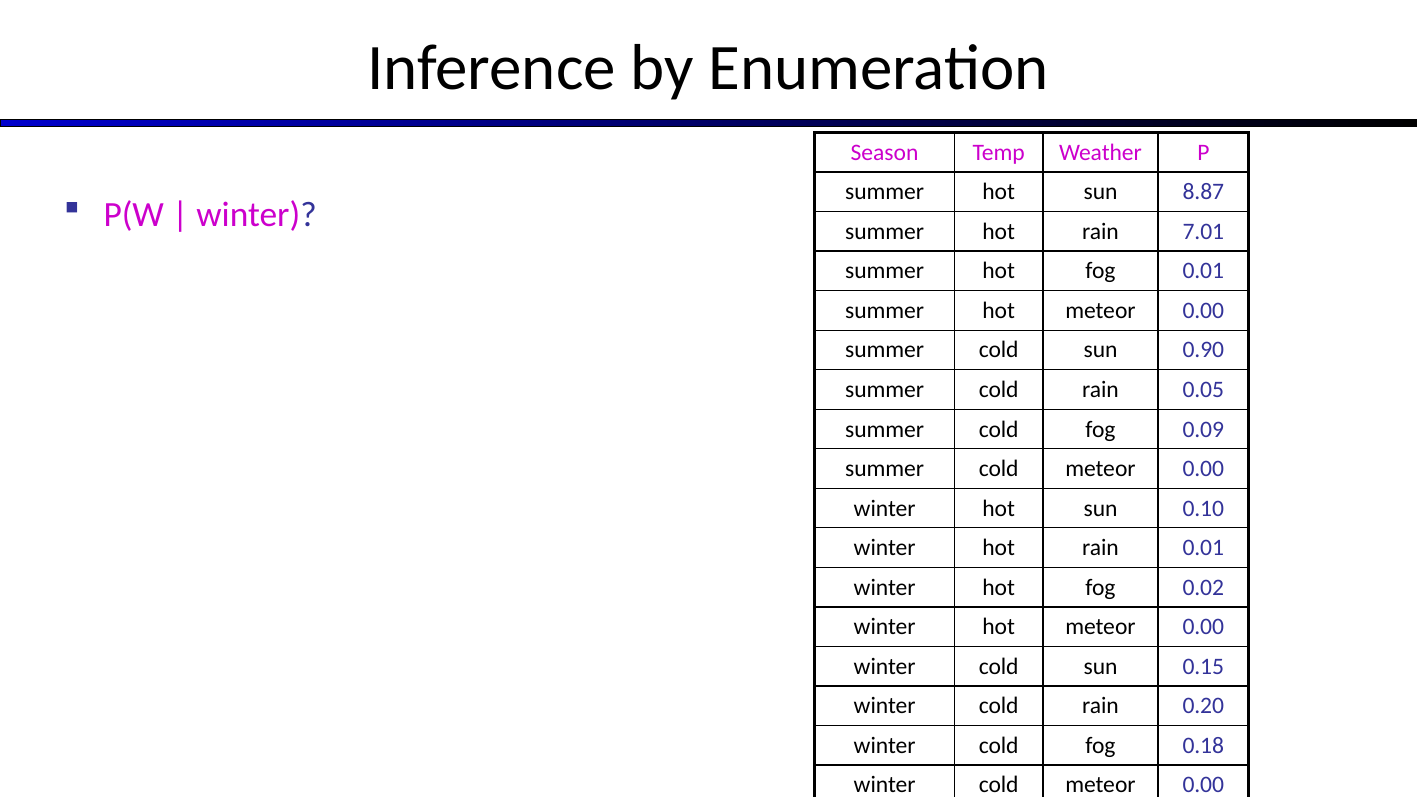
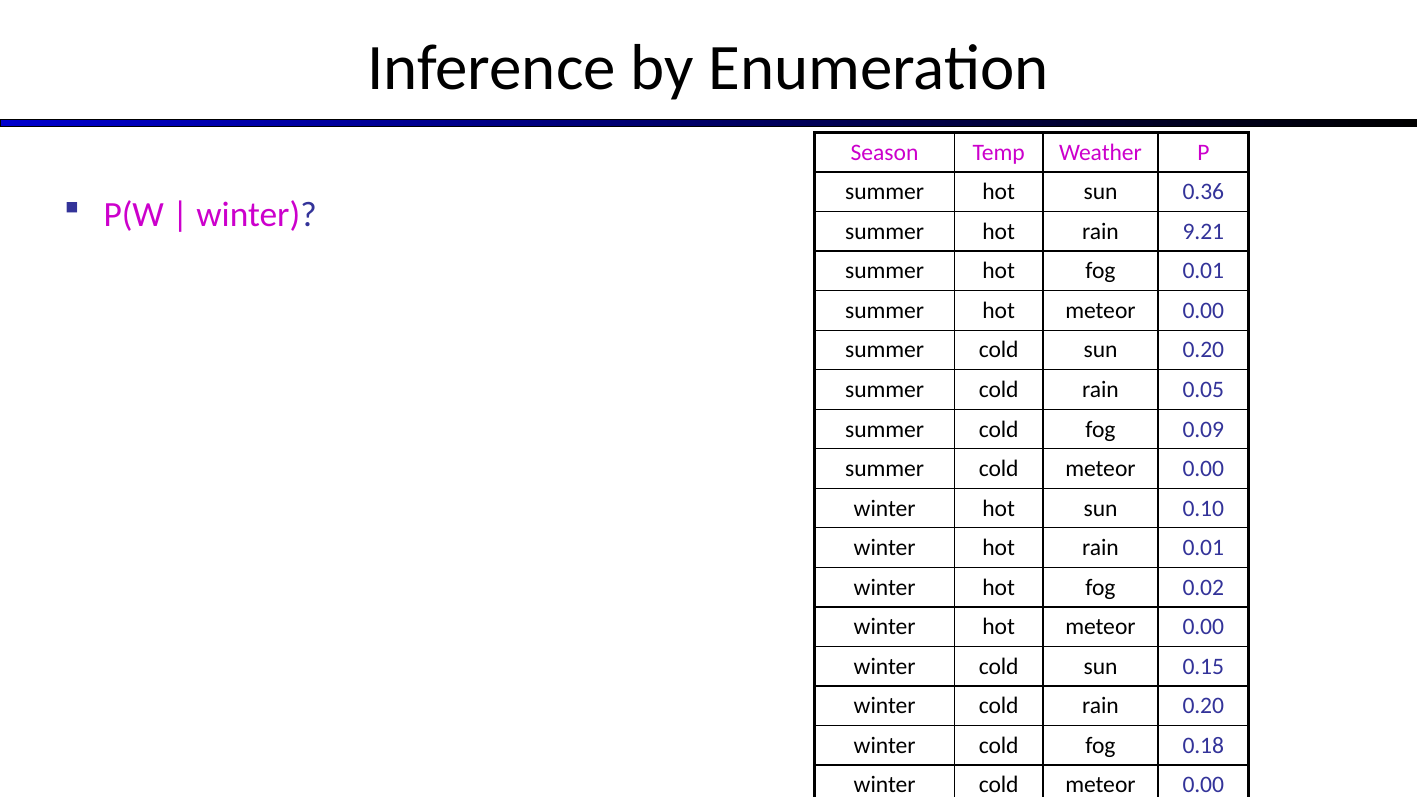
8.87: 8.87 -> 0.36 (1203, 192)
7.01: 7.01 -> 9.21 (1203, 232)
sun 0.90: 0.90 -> 0.20 (1203, 350)
